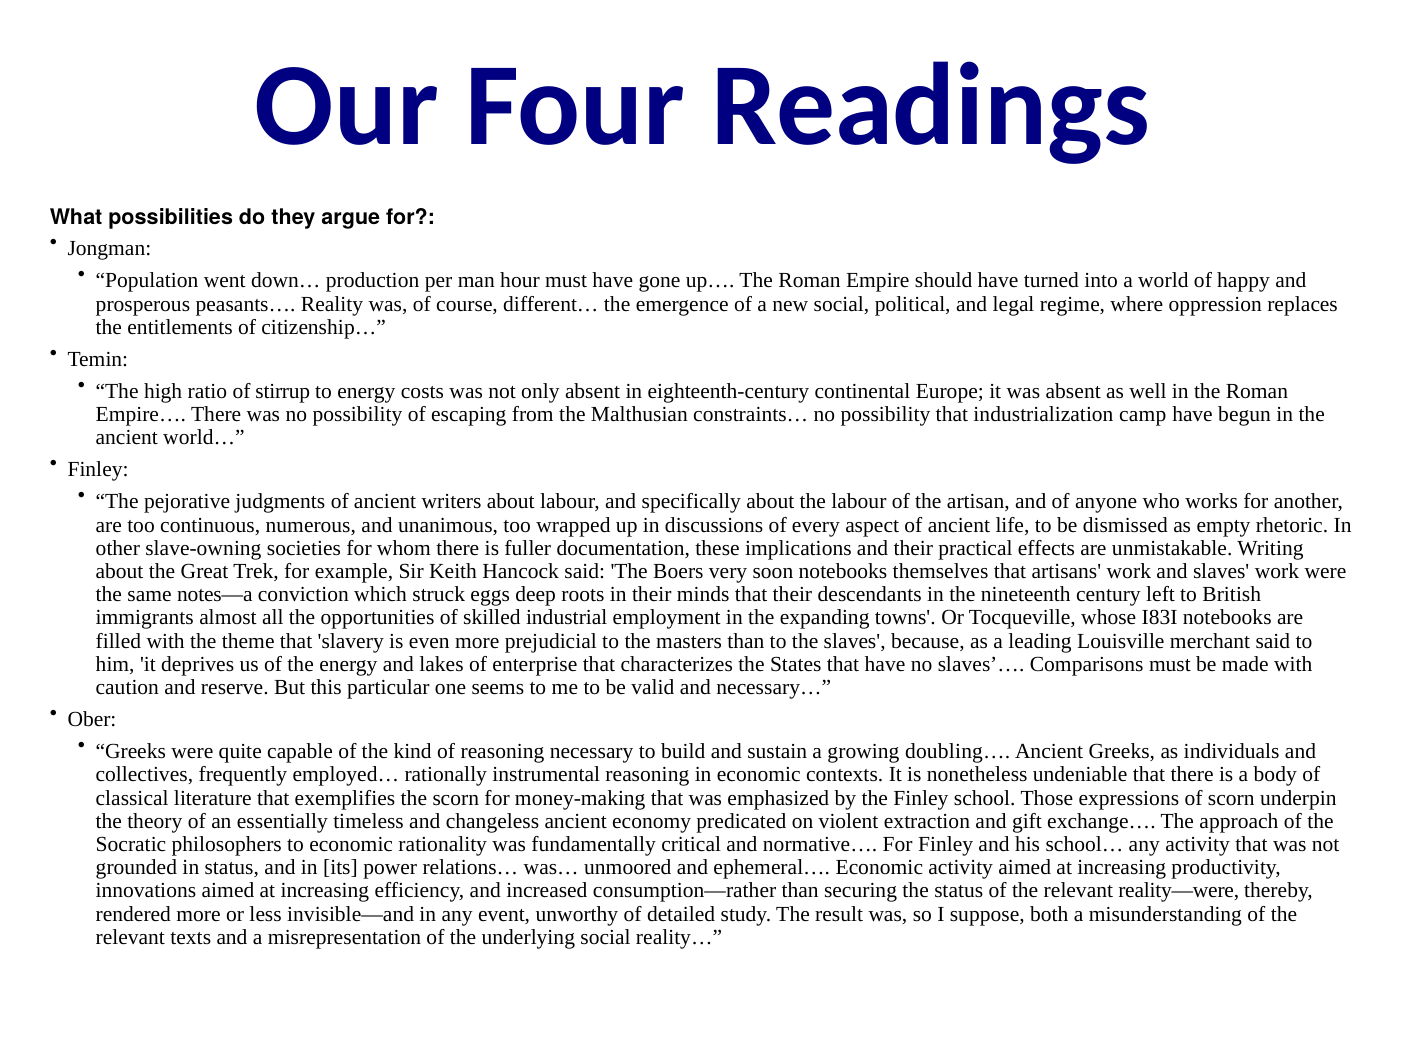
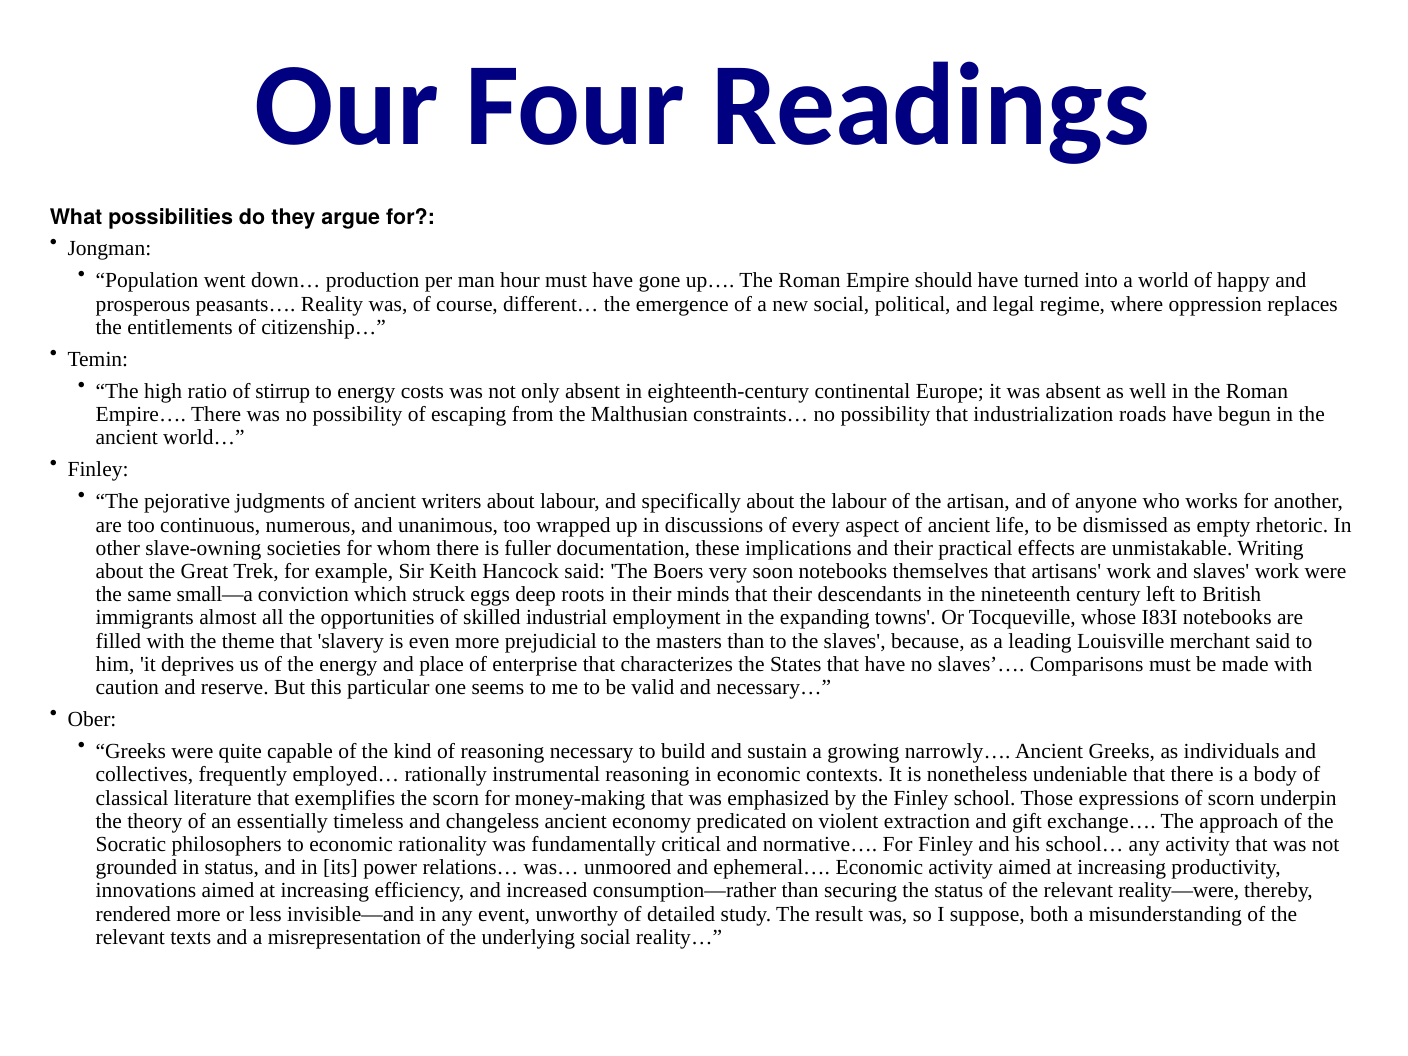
camp: camp -> roads (1143, 415)
notes—a: notes—a -> small—a (215, 595)
lakes: lakes -> place (442, 664)
doubling…: doubling… -> narrowly… (958, 752)
